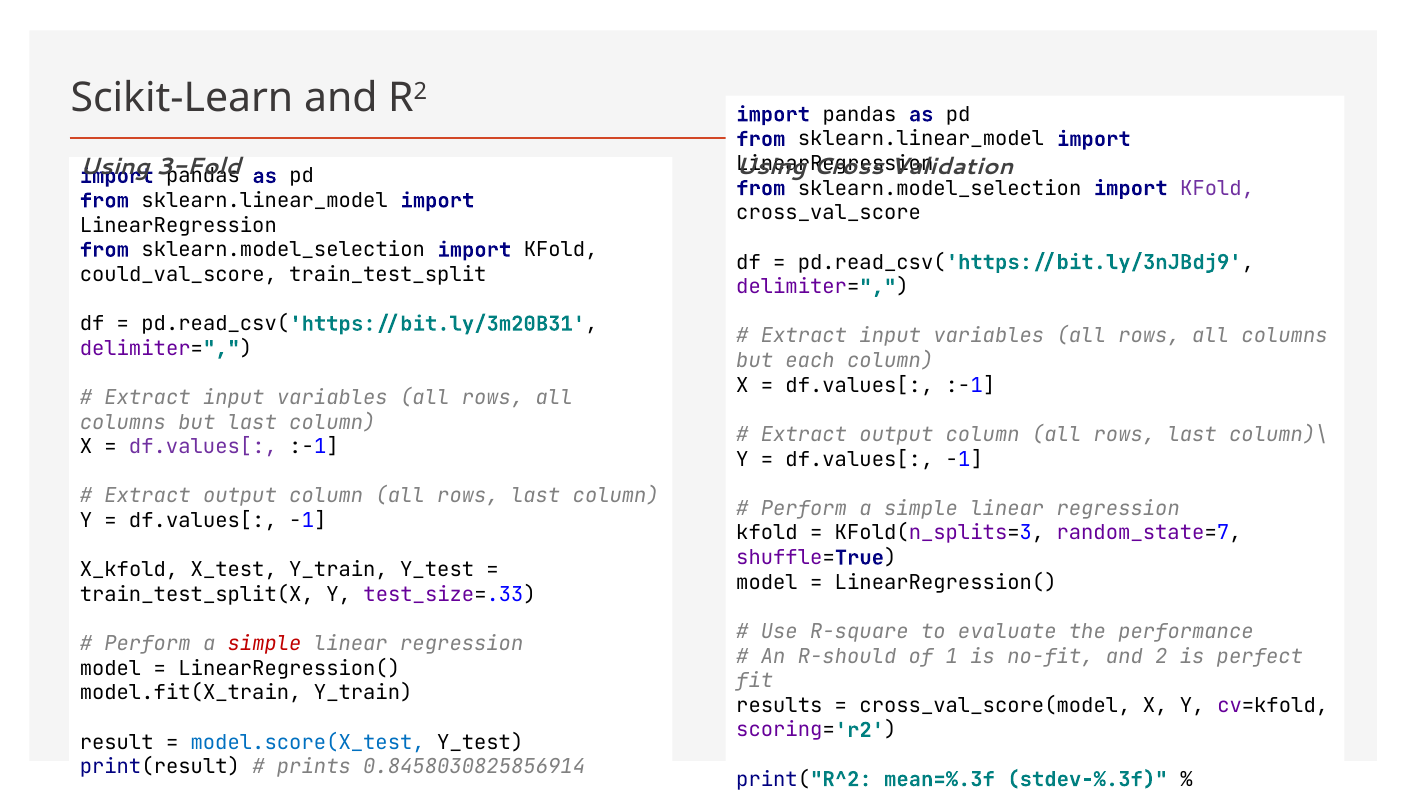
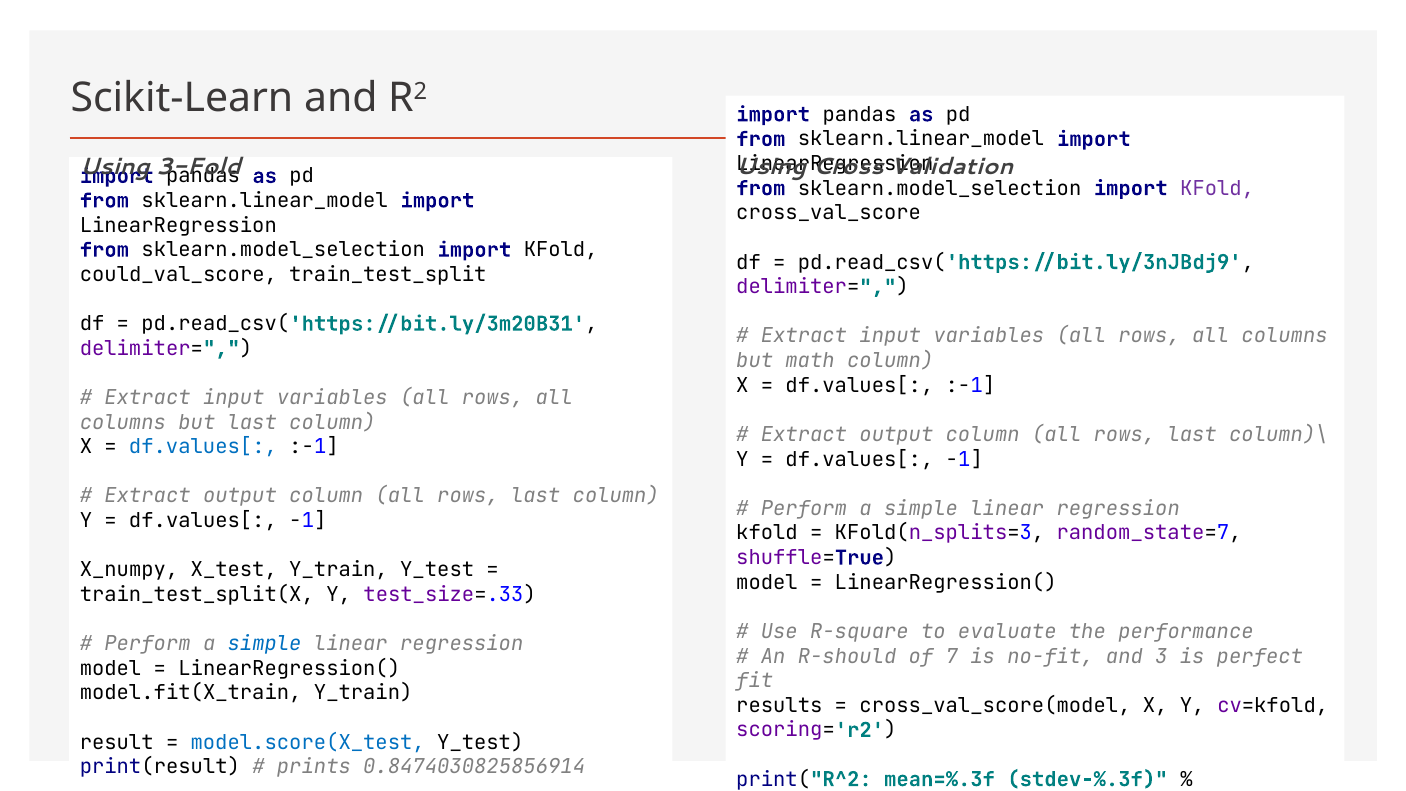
each: each -> math (810, 361)
df.values[ colour: purple -> blue (203, 447)
X_kfold: X_kfold -> X_numpy (129, 570)
simple colour: red -> blue (265, 644)
1: 1 -> 7 (952, 656)
2: 2 -> 3 (1161, 656)
0.8458030825856914: 0.8458030825856914 -> 0.8474030825856914 (474, 767)
